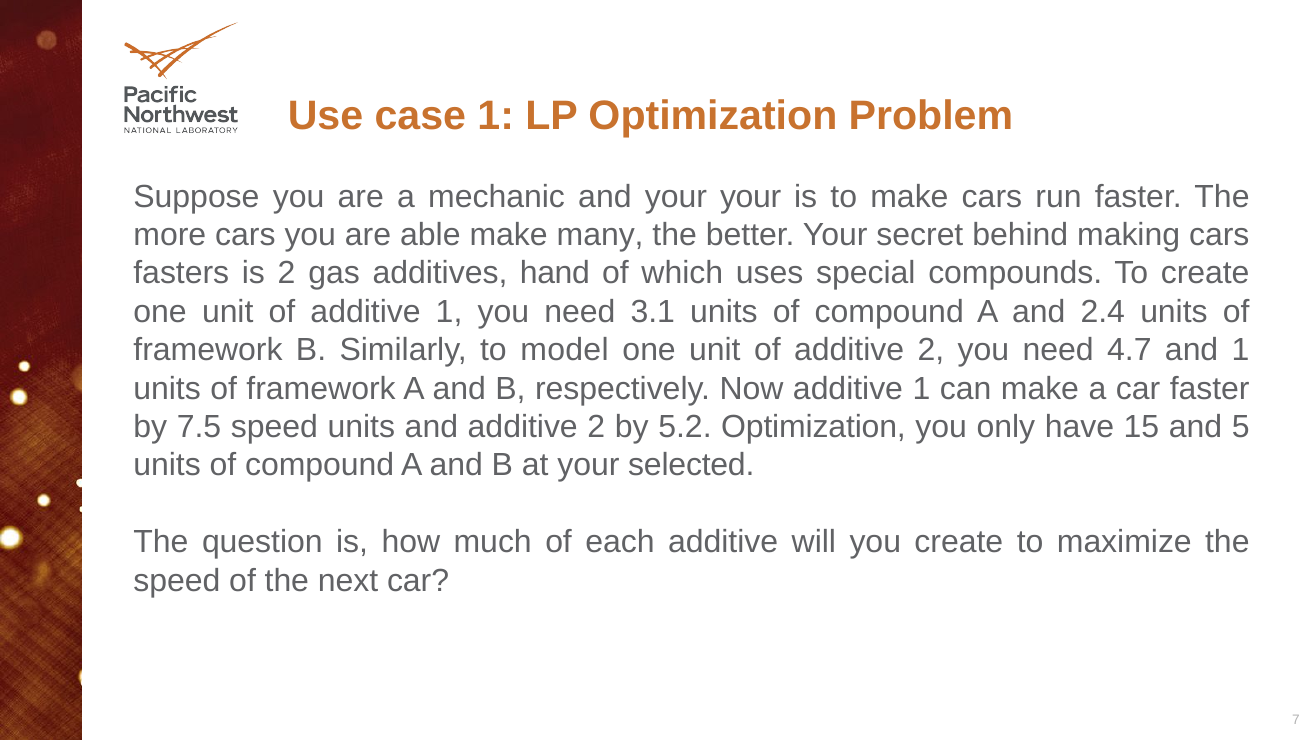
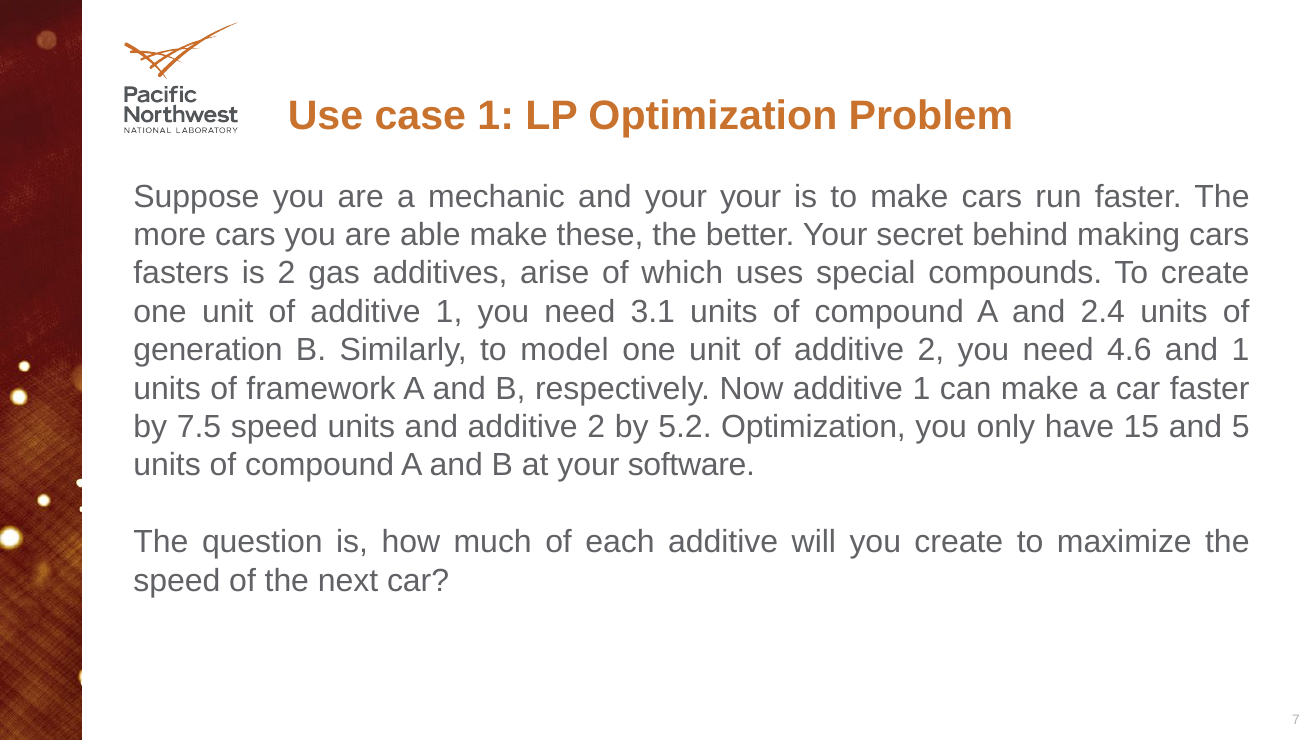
many: many -> these (600, 235)
hand: hand -> arise (555, 273)
framework: framework -> generation (208, 350)
4.7: 4.7 -> 4.6 (1129, 350)
selected: selected -> software (691, 466)
